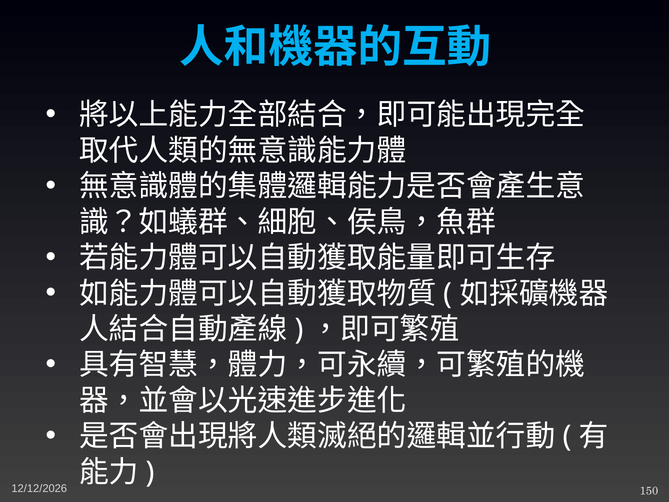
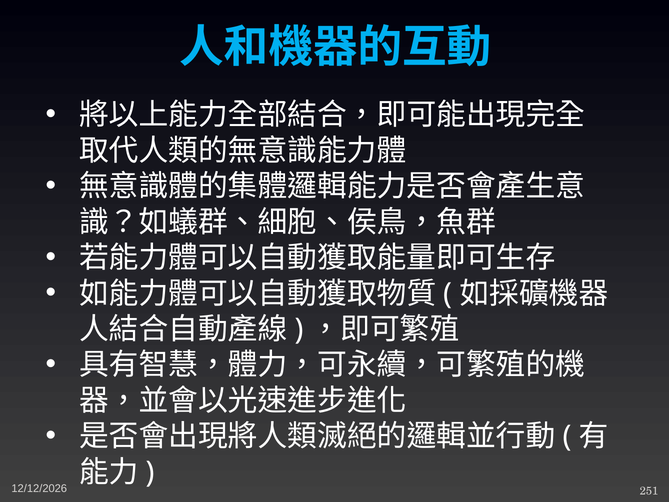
150: 150 -> 251 (649, 491)
